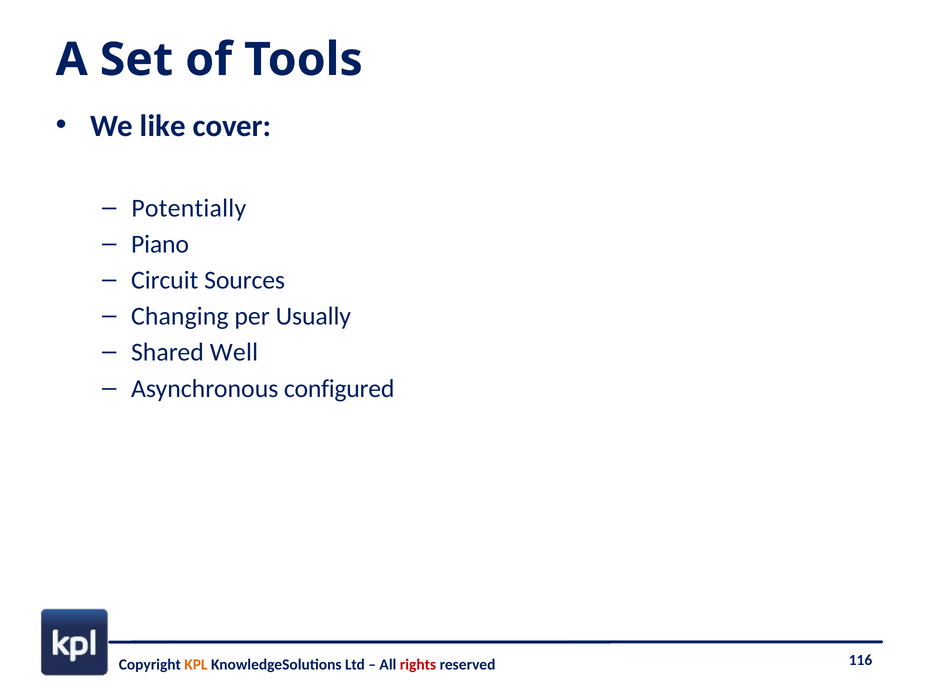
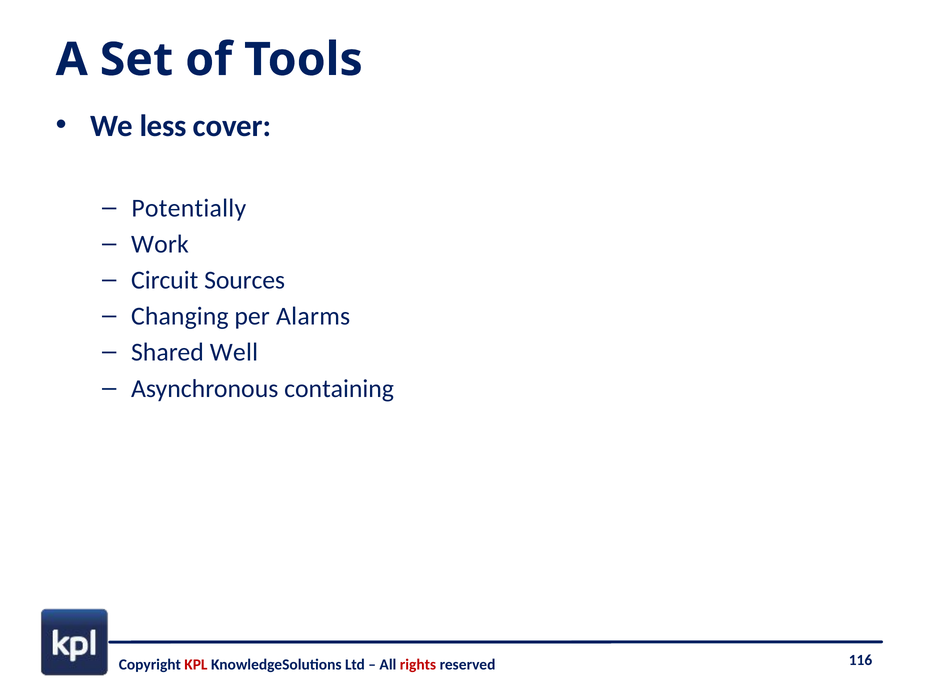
like: like -> less (163, 126)
Piano: Piano -> Work (160, 244)
Usually: Usually -> Alarms (313, 316)
configured: configured -> containing (339, 389)
KPL colour: orange -> red (196, 664)
